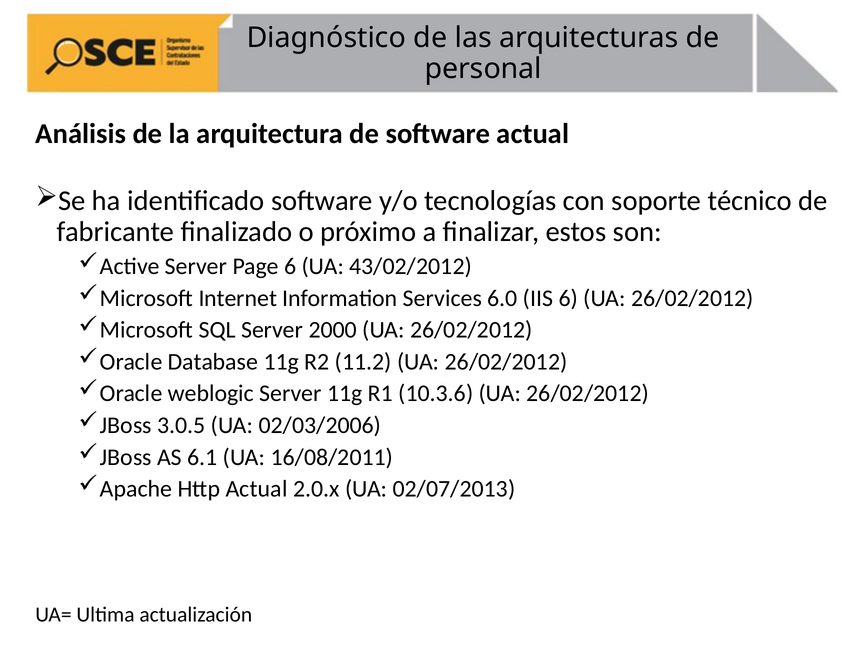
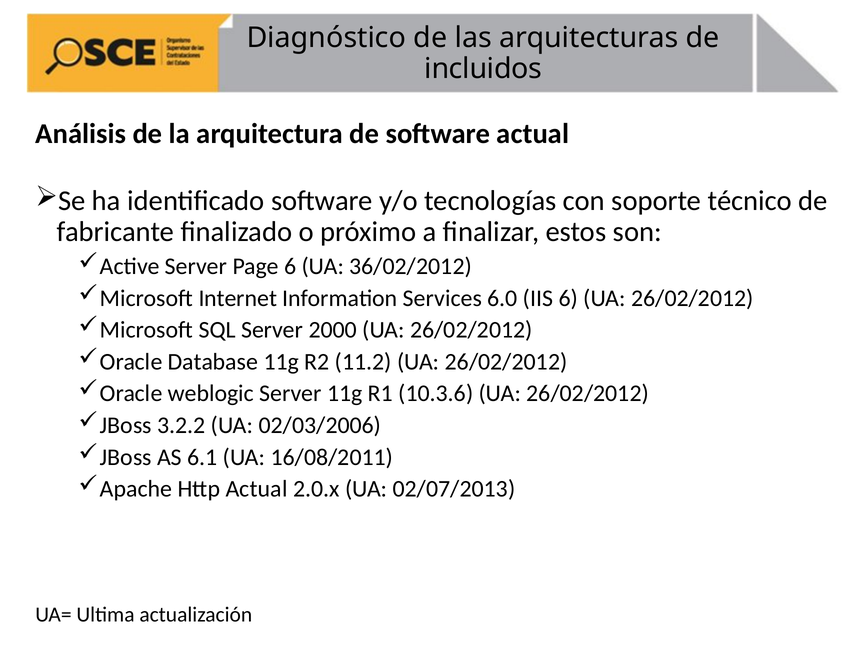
personal: personal -> incluidos (483, 69)
43/02/2012: 43/02/2012 -> 36/02/2012 (411, 266)
3.0.5: 3.0.5 -> 3.2.2 (181, 425)
